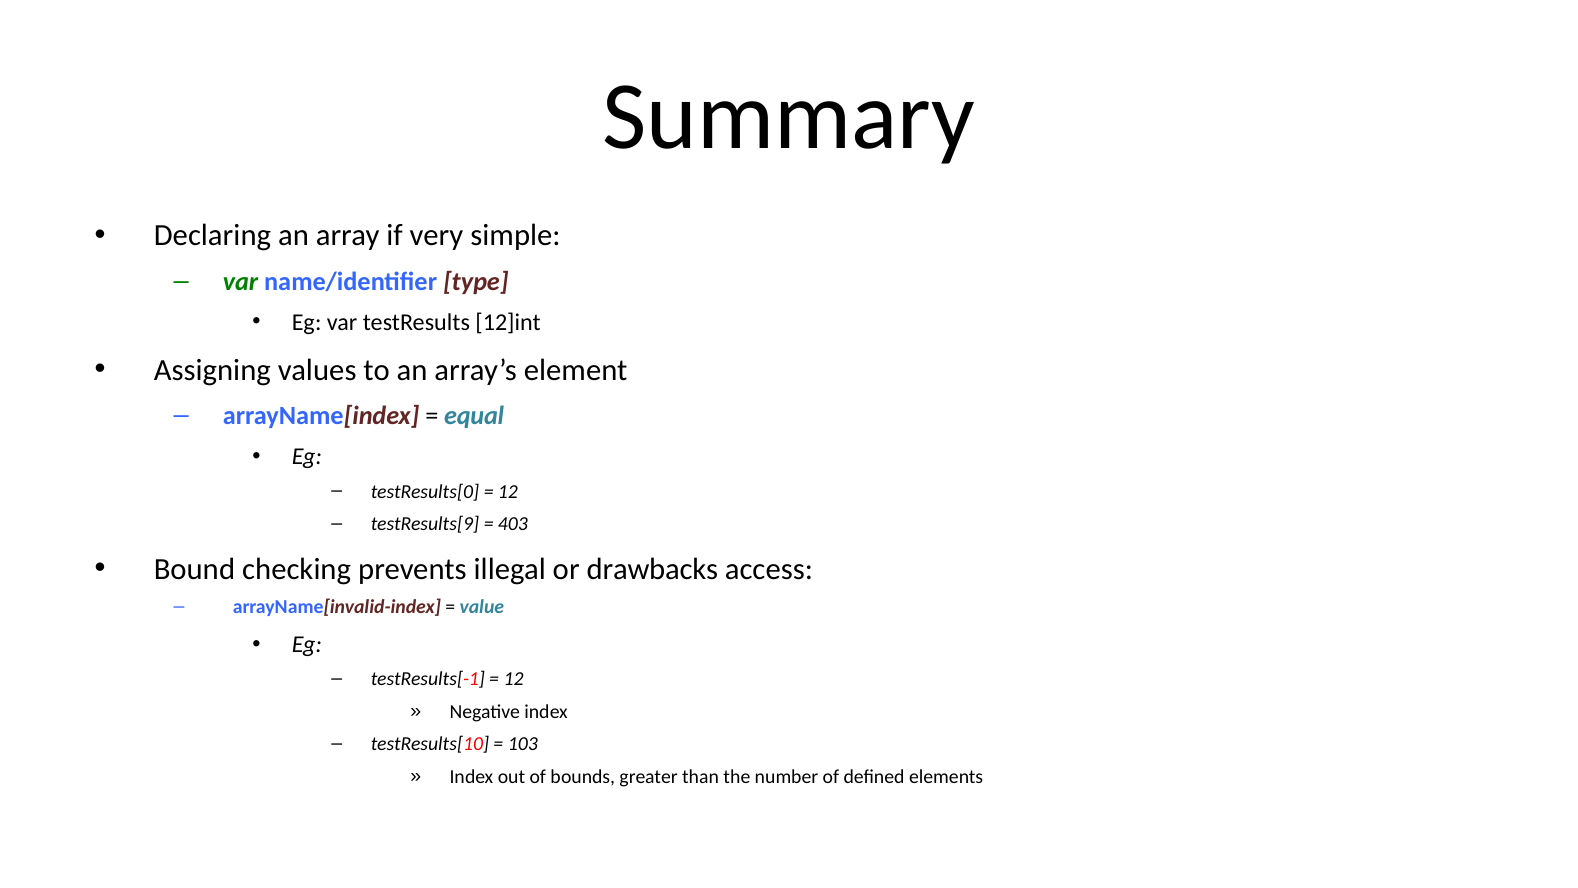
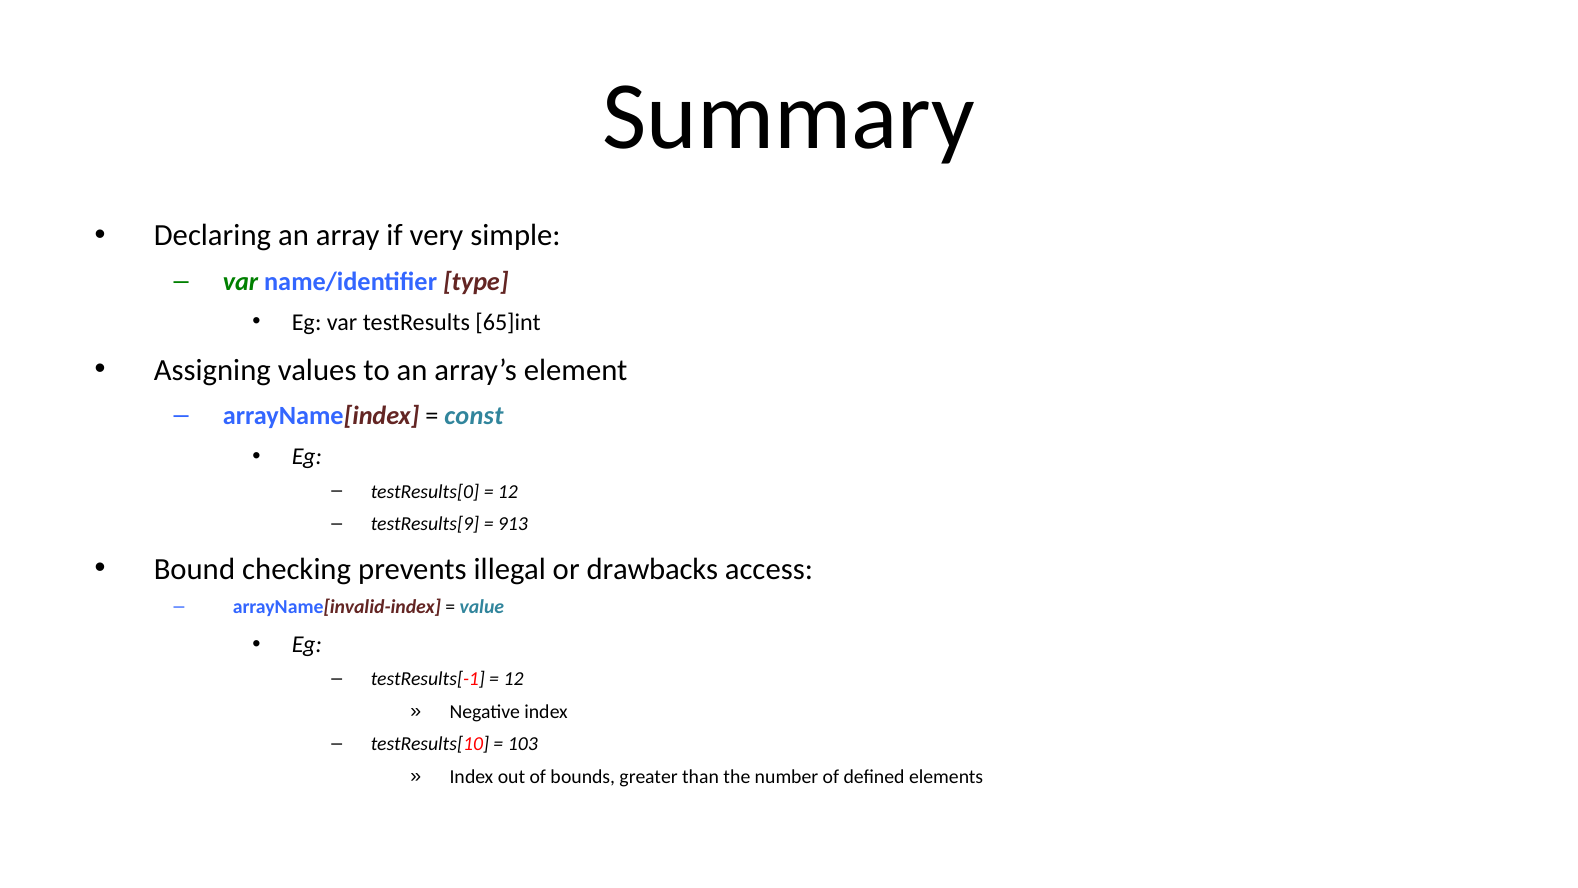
12]int: 12]int -> 65]int (508, 322)
equal: equal -> const (474, 416)
403: 403 -> 913 (513, 524)
